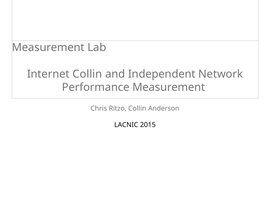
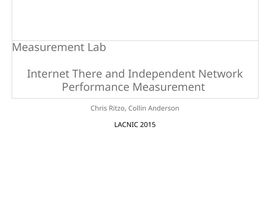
Internet Collin: Collin -> There (87, 74)
